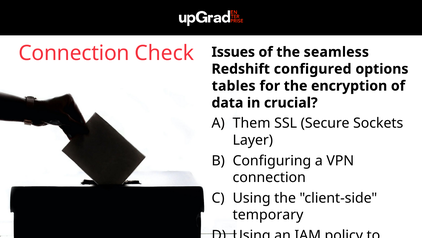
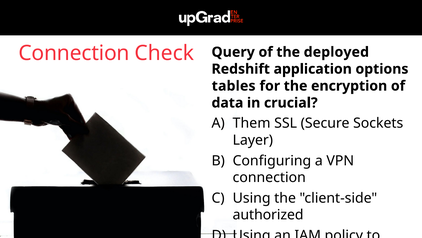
Issues: Issues -> Query (233, 52)
seamless: seamless -> deployed (336, 52)
configured: configured -> application (313, 69)
temporary: temporary -> authorized (268, 214)
